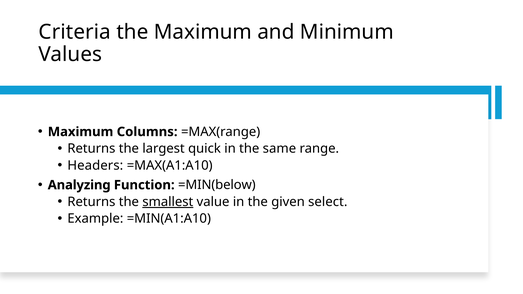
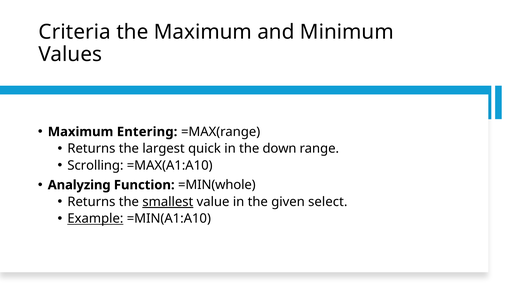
Columns: Columns -> Entering (147, 132)
same: same -> down (280, 149)
Headers: Headers -> Scrolling (95, 166)
=MIN(below: =MIN(below -> =MIN(whole (217, 185)
Example underline: none -> present (95, 219)
